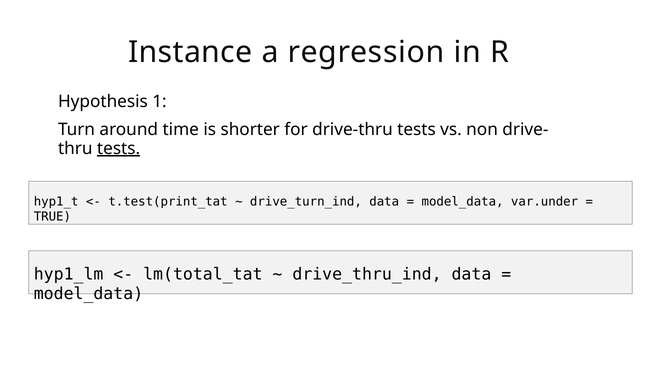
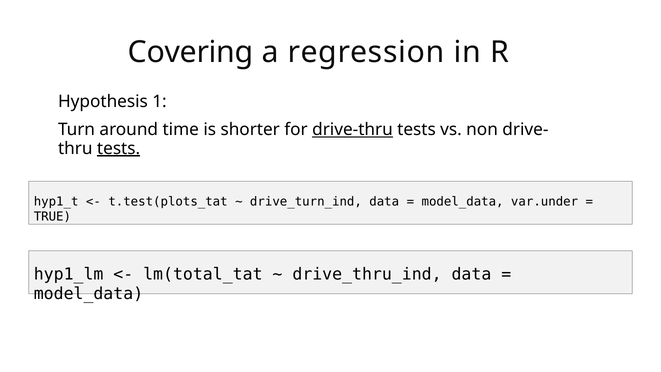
Instance: Instance -> Covering (191, 52)
drive-thru underline: none -> present (353, 130)
t.test(print_tat: t.test(print_tat -> t.test(plots_tat (168, 202)
